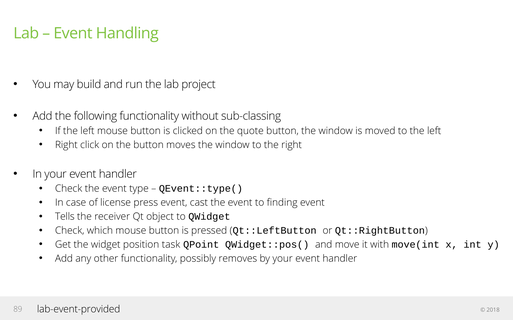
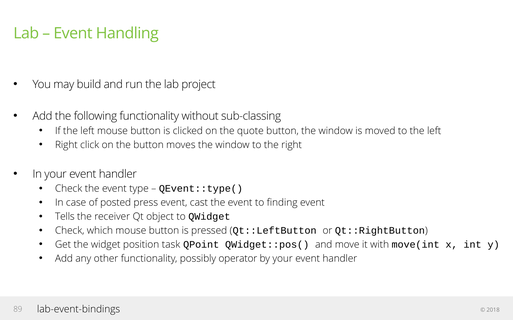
license: license -> posted (116, 203)
removes: removes -> operator (238, 259)
lab-event-provided: lab-event-provided -> lab-event-bindings (79, 310)
